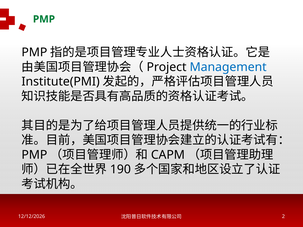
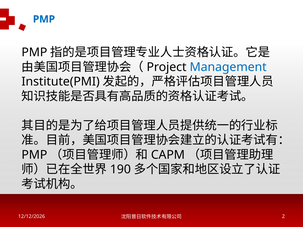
PMP colour: green -> blue (44, 19)
